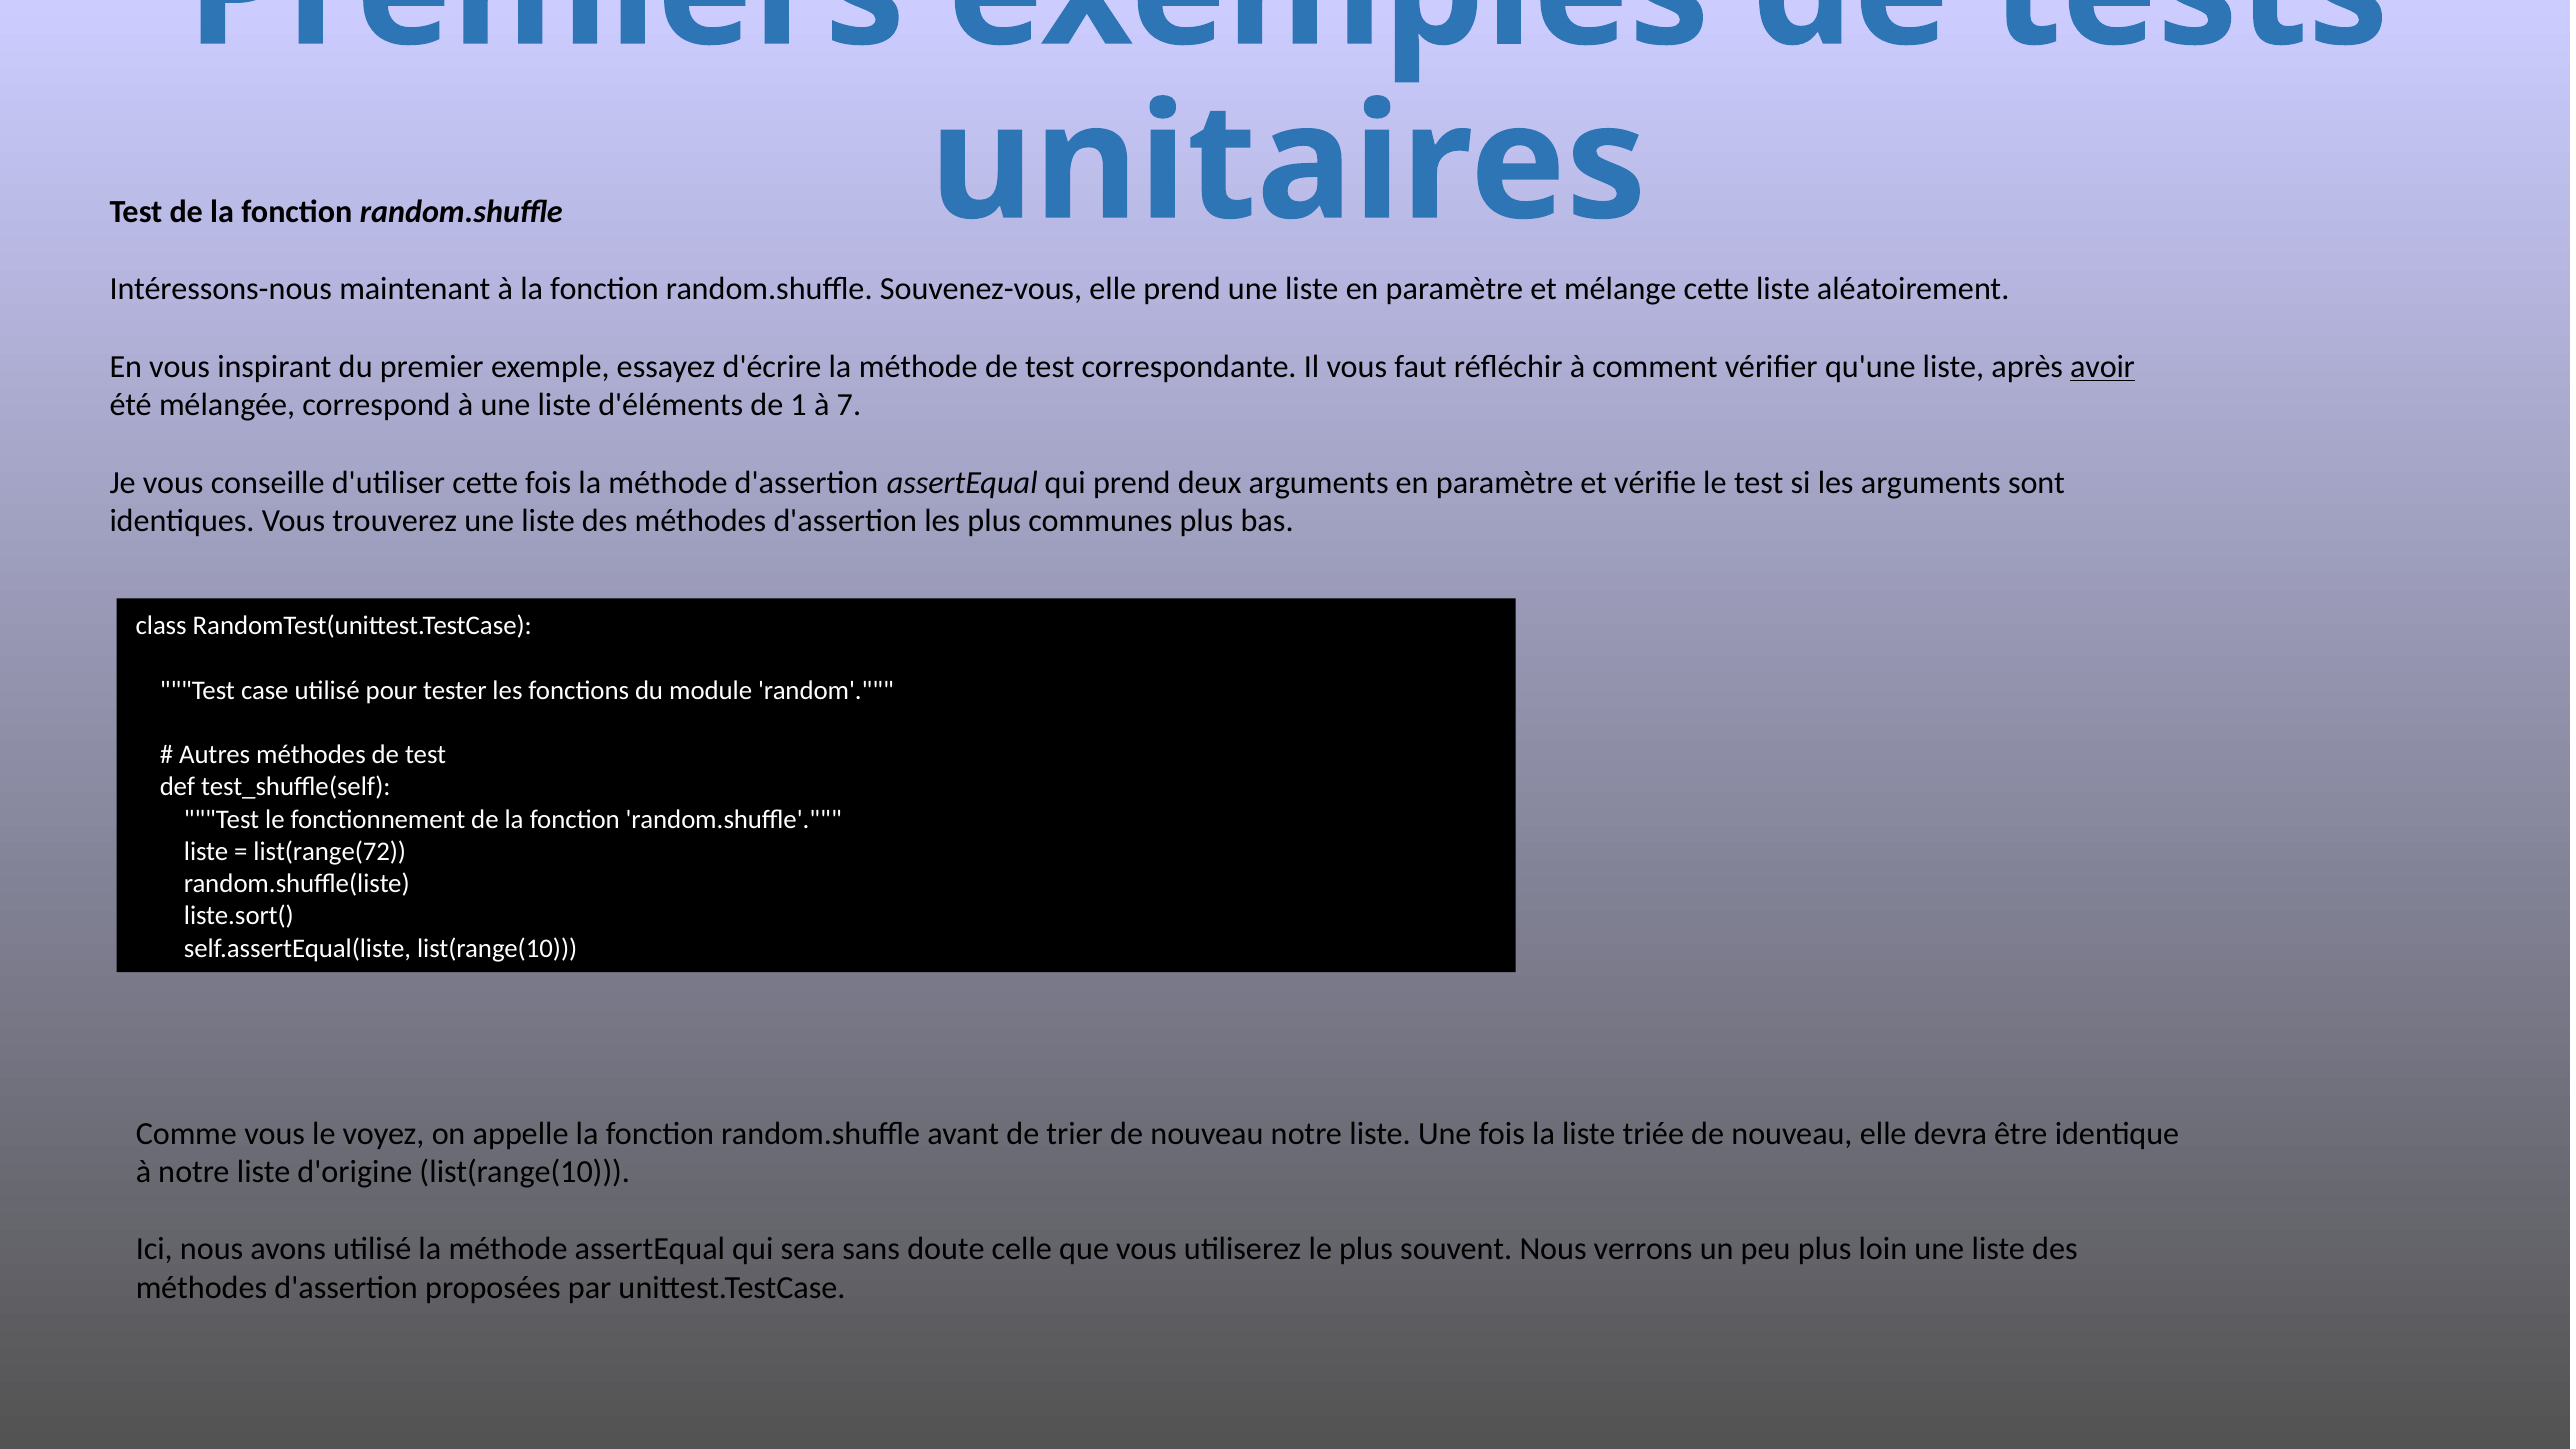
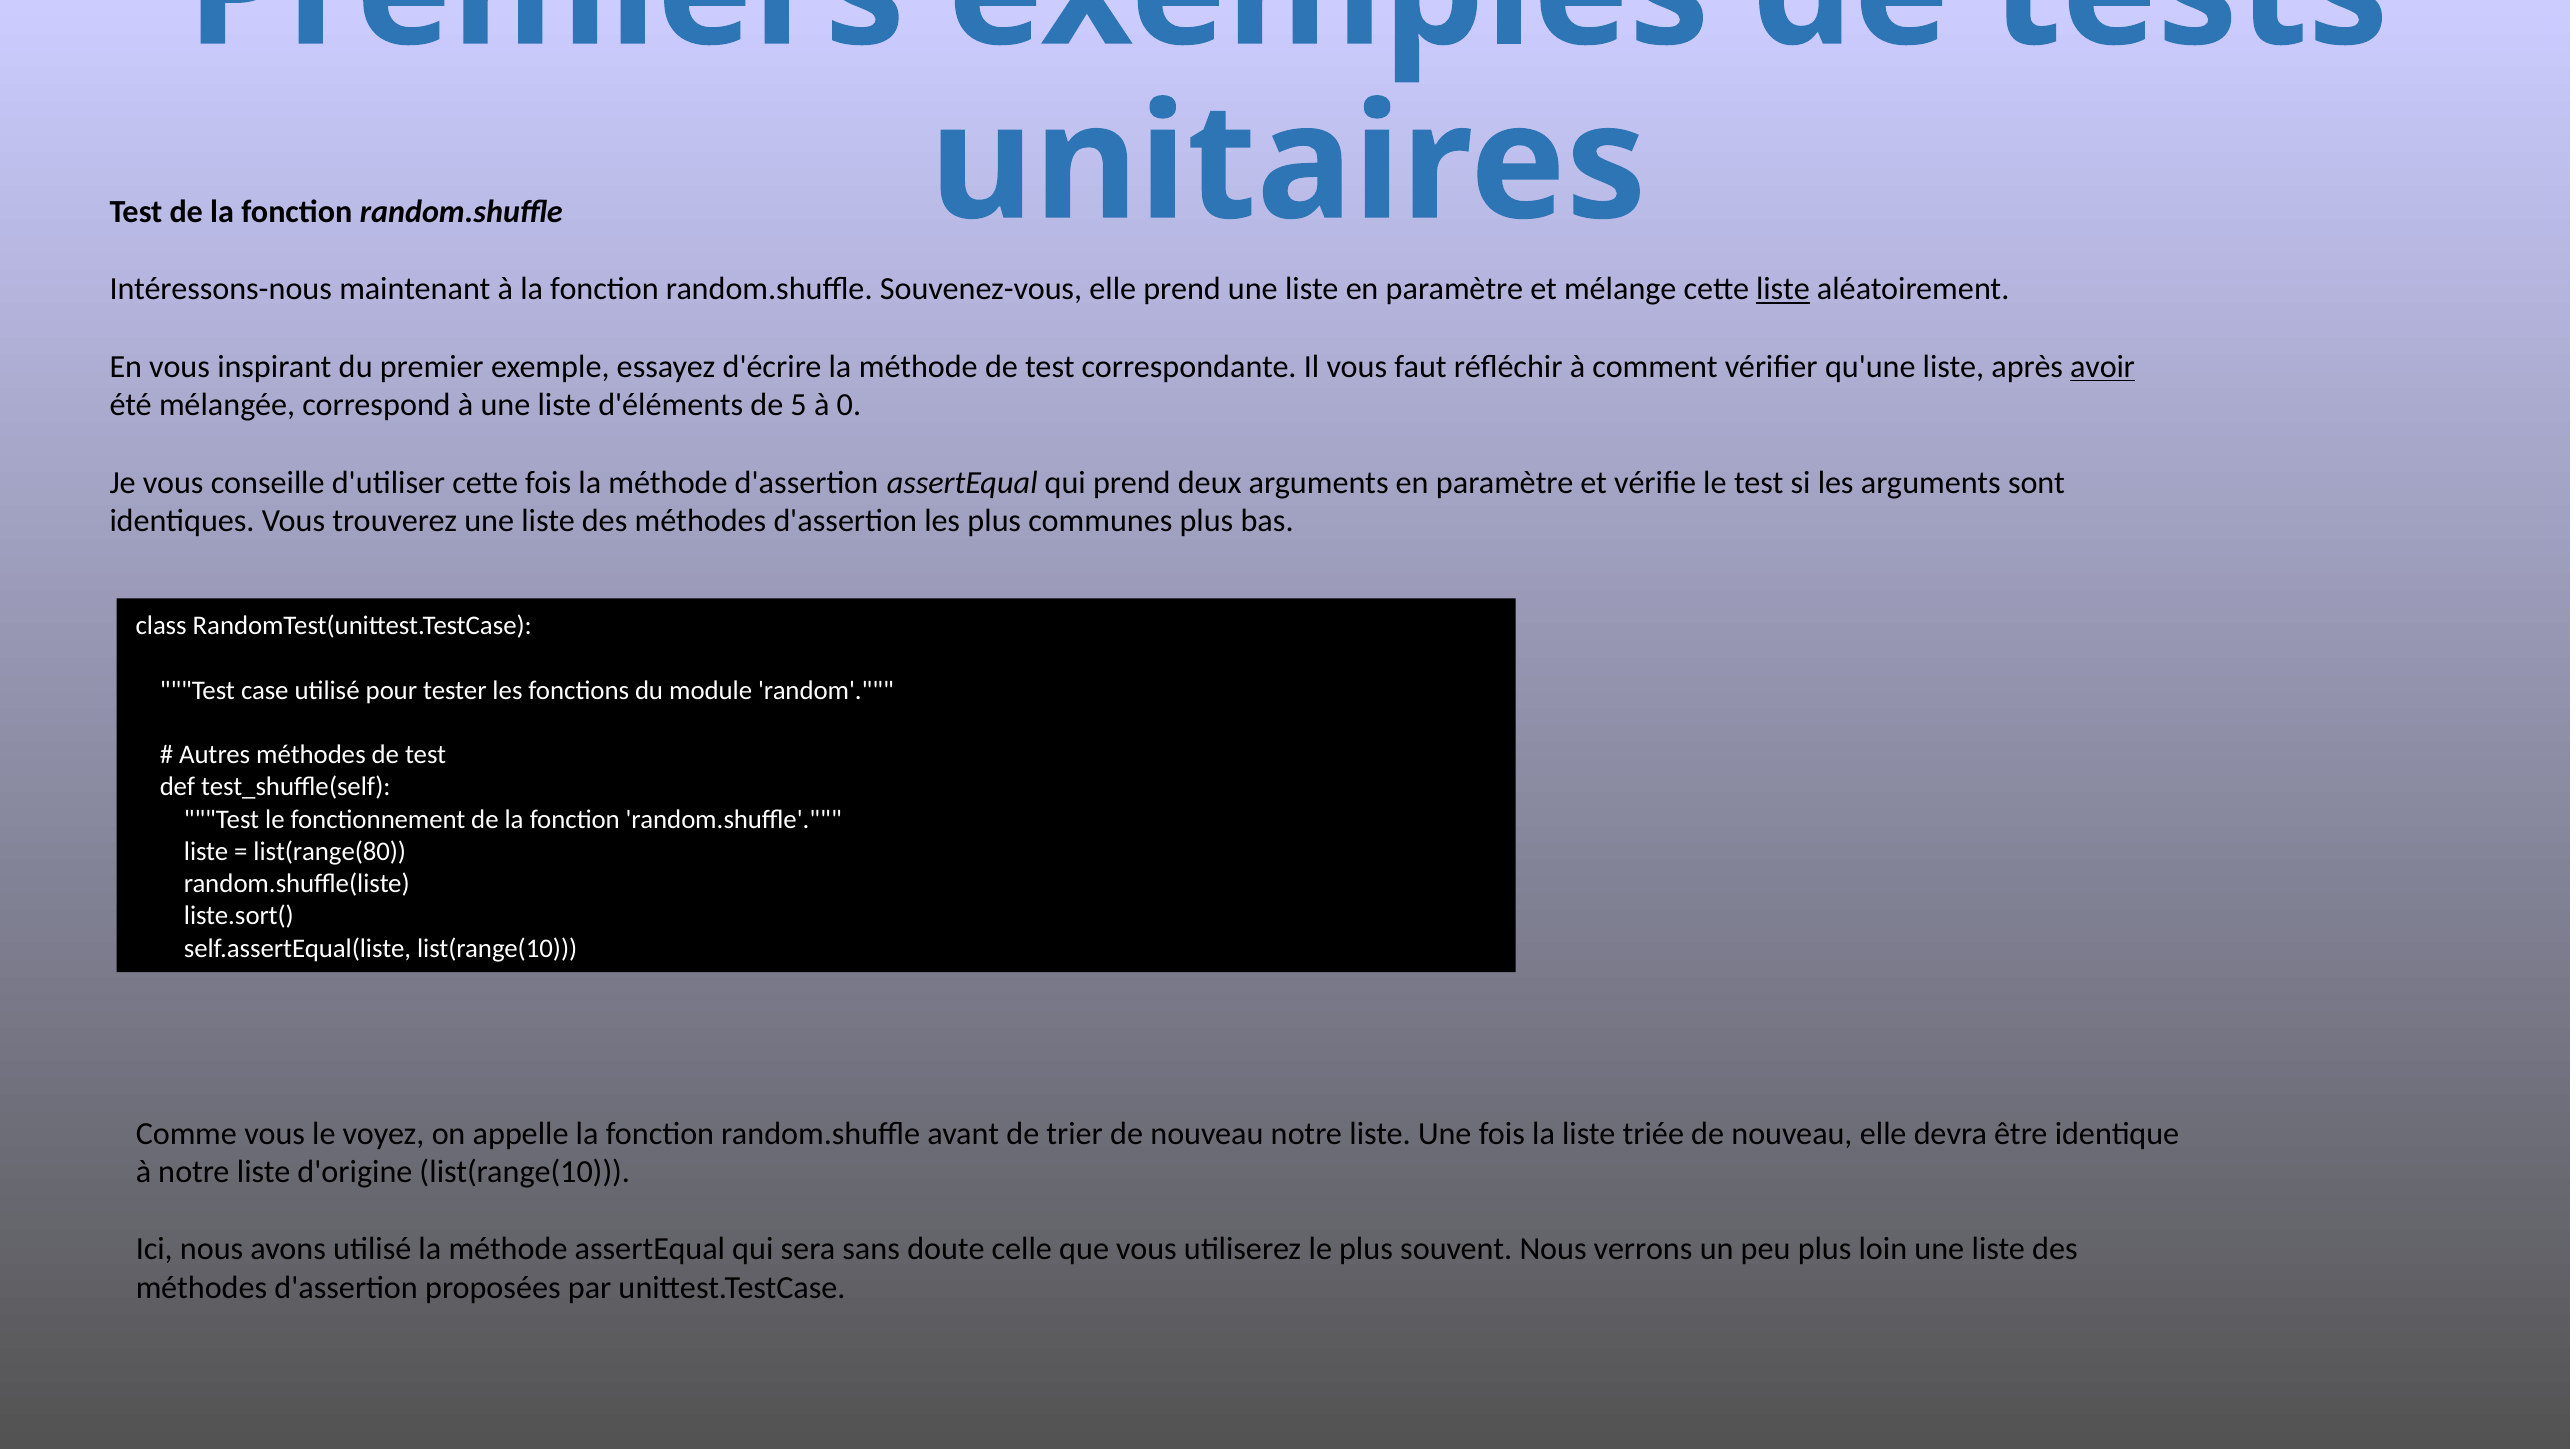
liste underline: none -> present (1783, 289)
1: 1 -> 5 (799, 405)
7: 7 -> 0 (849, 405)
list(range(72: list(range(72 -> list(range(80 (330, 852)
